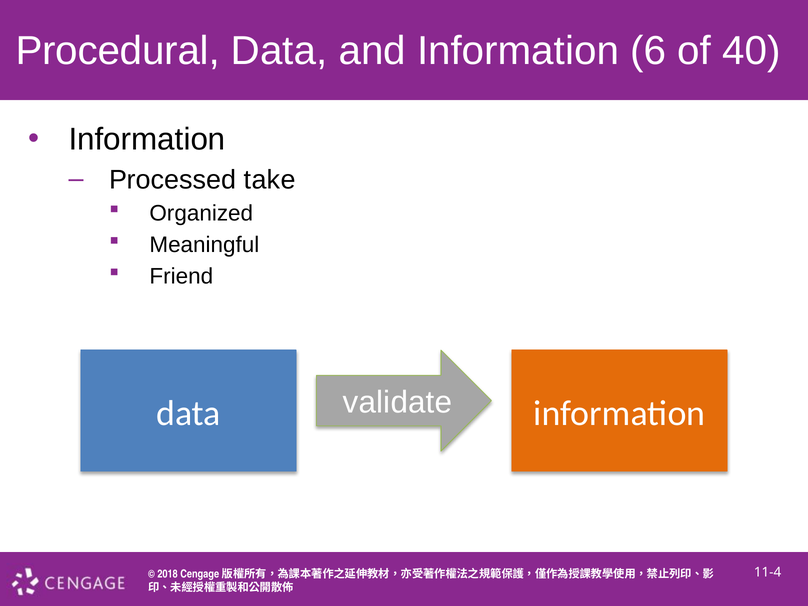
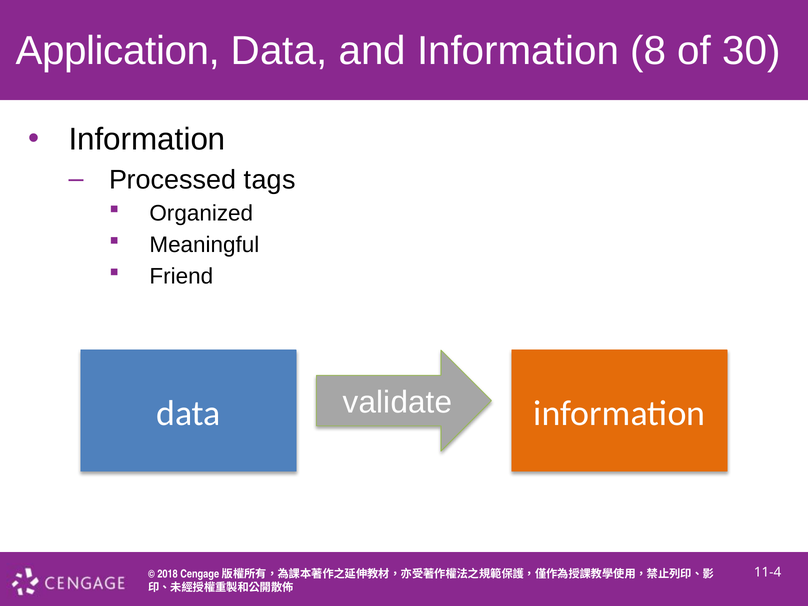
Procedural: Procedural -> Application (118, 51)
6: 6 -> 8 (648, 51)
40: 40 -> 30 (751, 51)
take: take -> tags (270, 180)
